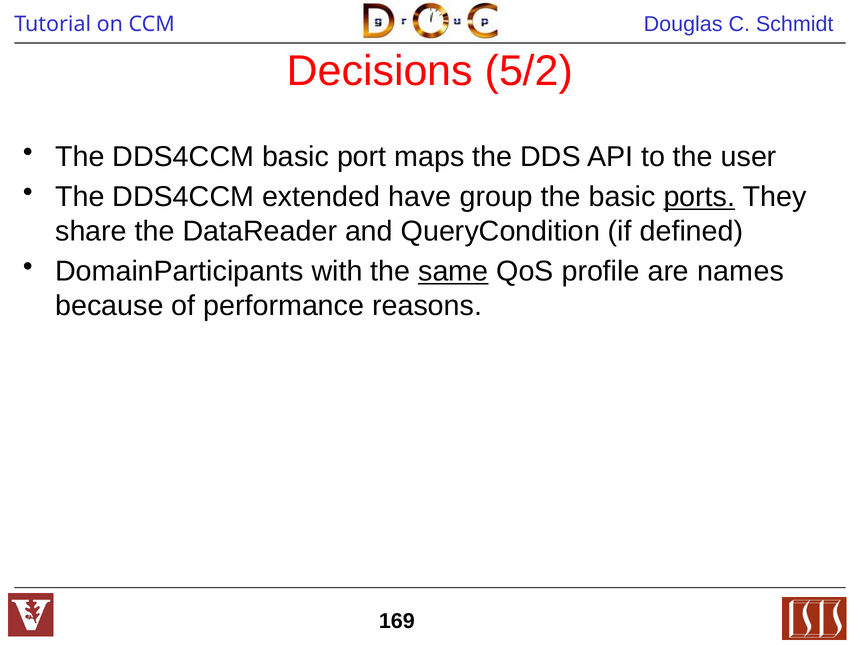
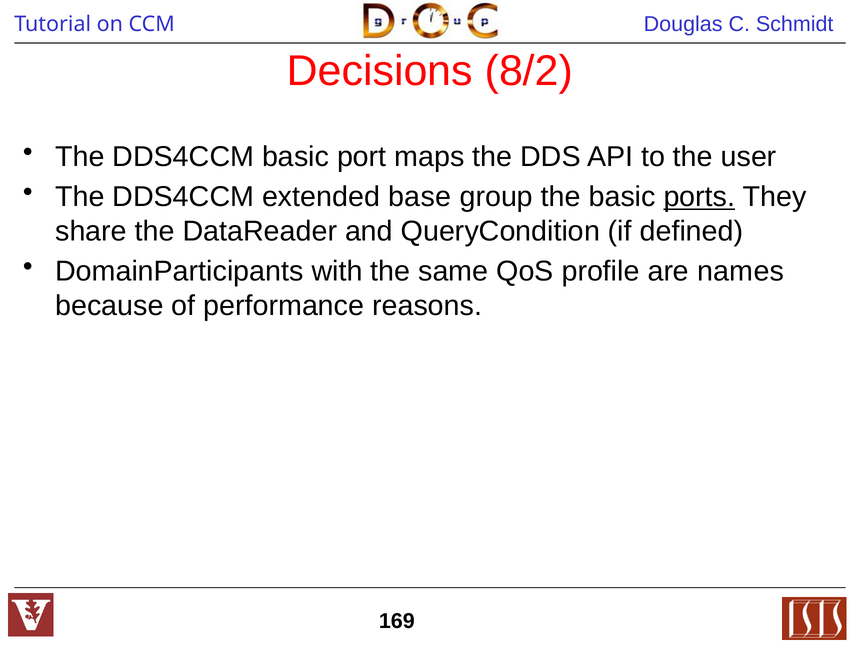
5/2: 5/2 -> 8/2 (529, 71)
have: have -> base (420, 197)
same underline: present -> none (453, 271)
